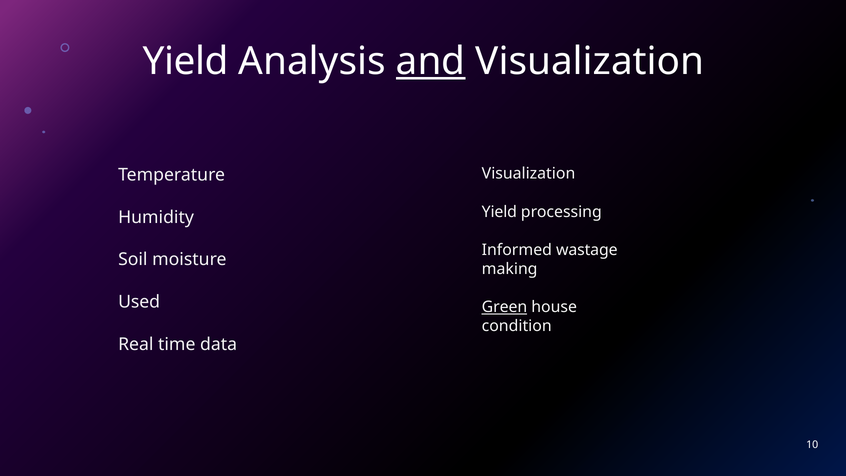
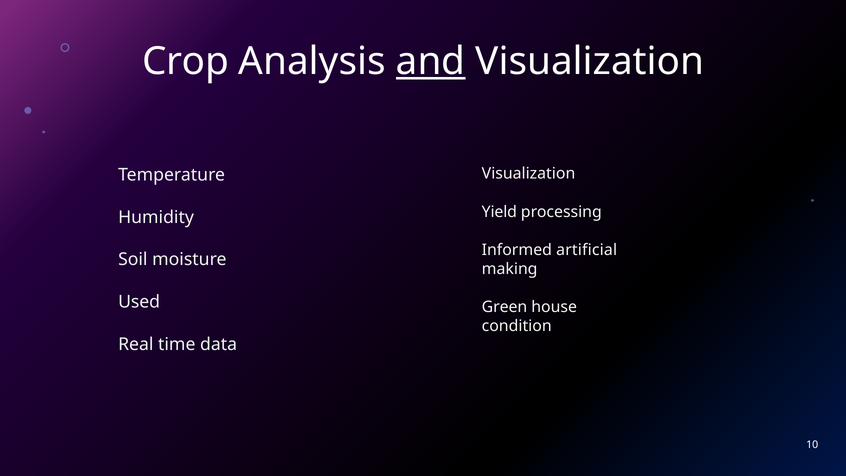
Yield: Yield -> Crop (186, 61)
wastage: wastage -> artificial (587, 250)
Green underline: present -> none (504, 307)
